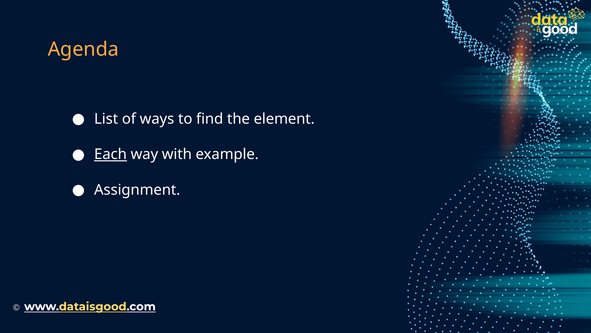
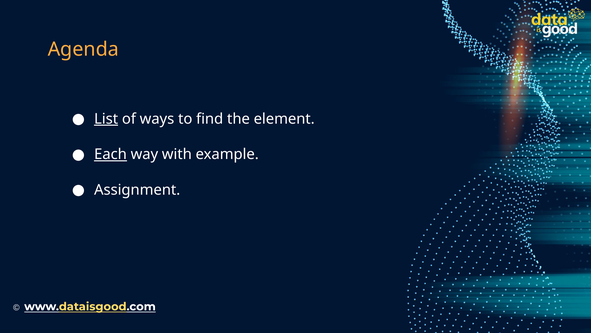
List underline: none -> present (106, 119)
